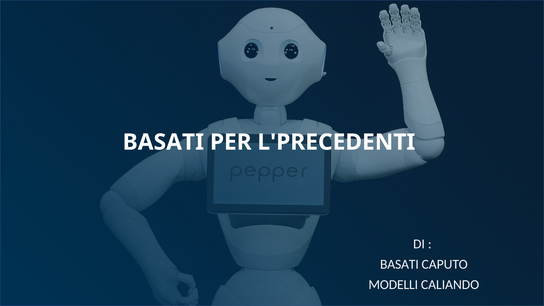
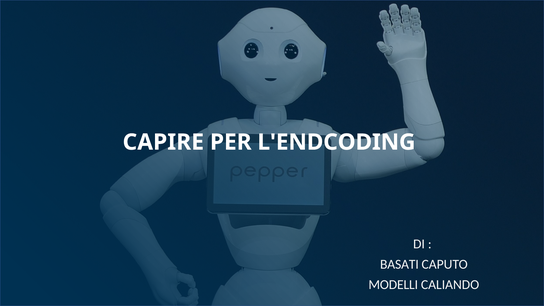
BASATI: BASATI -> CAPIRE (163, 142)
L'PRECEDENTI: L'PRECEDENTI -> L'ENDCODING (336, 142)
